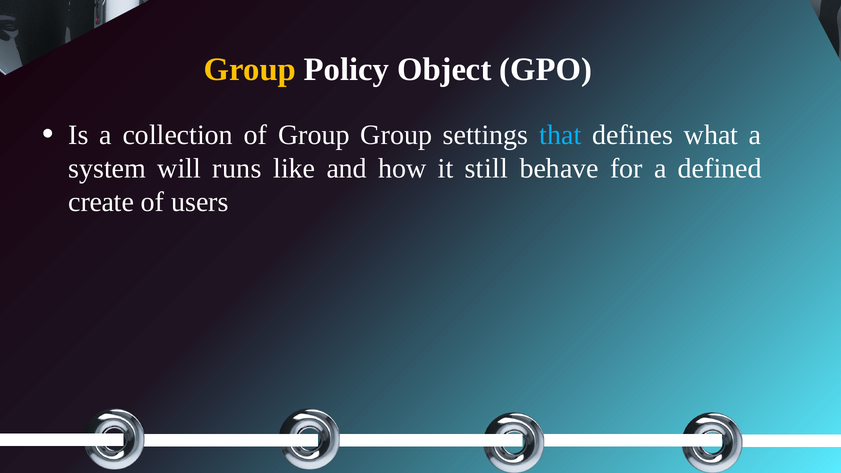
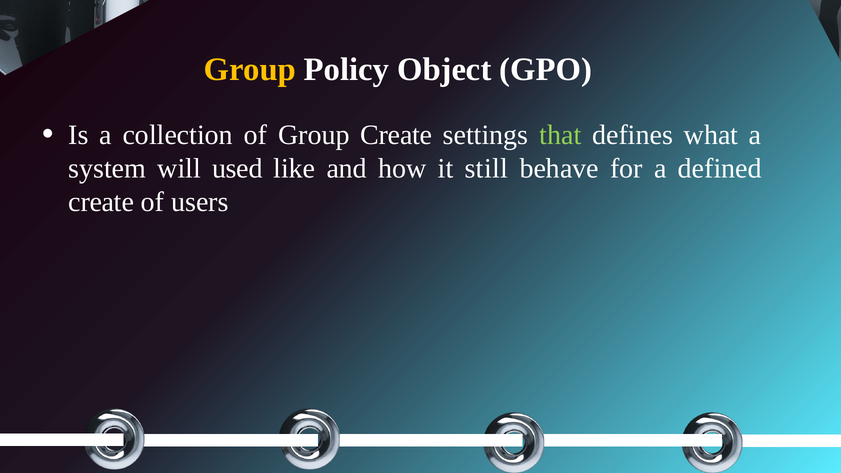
Group Group: Group -> Create (396, 135)
that colour: light blue -> light green (560, 135)
runs: runs -> used (237, 168)
